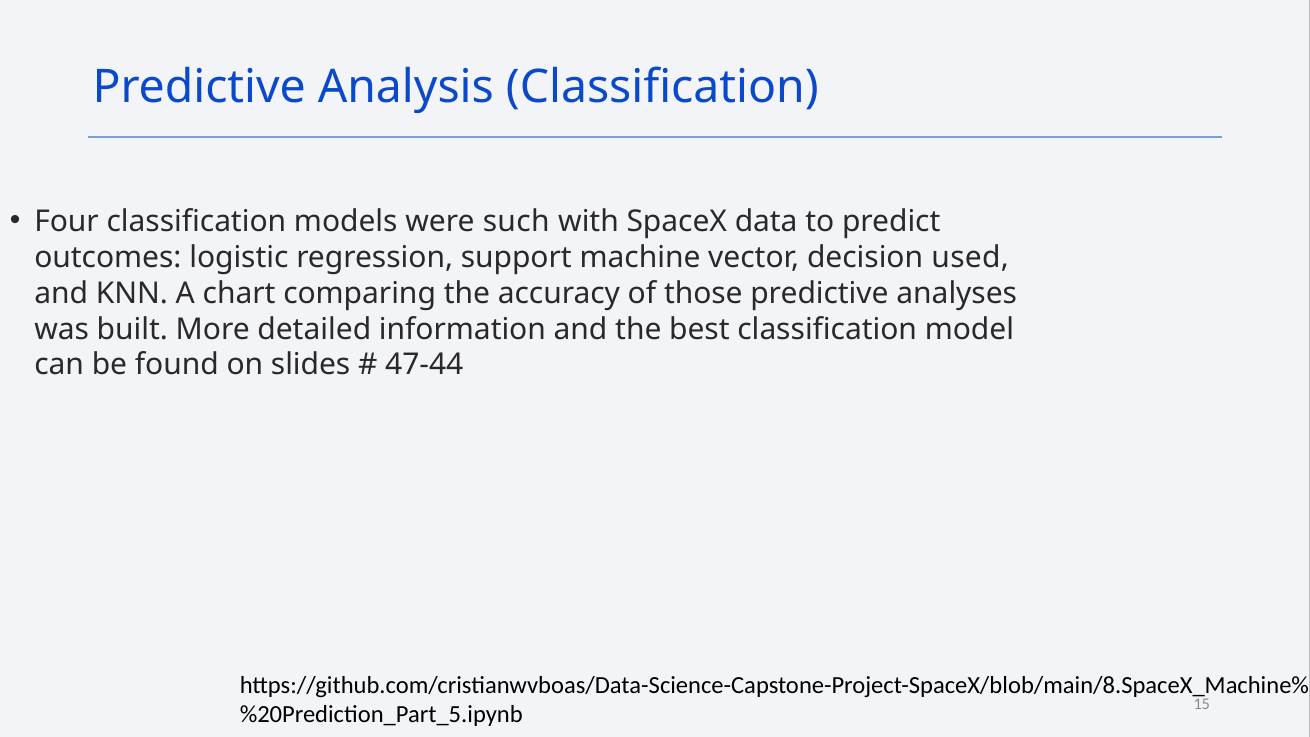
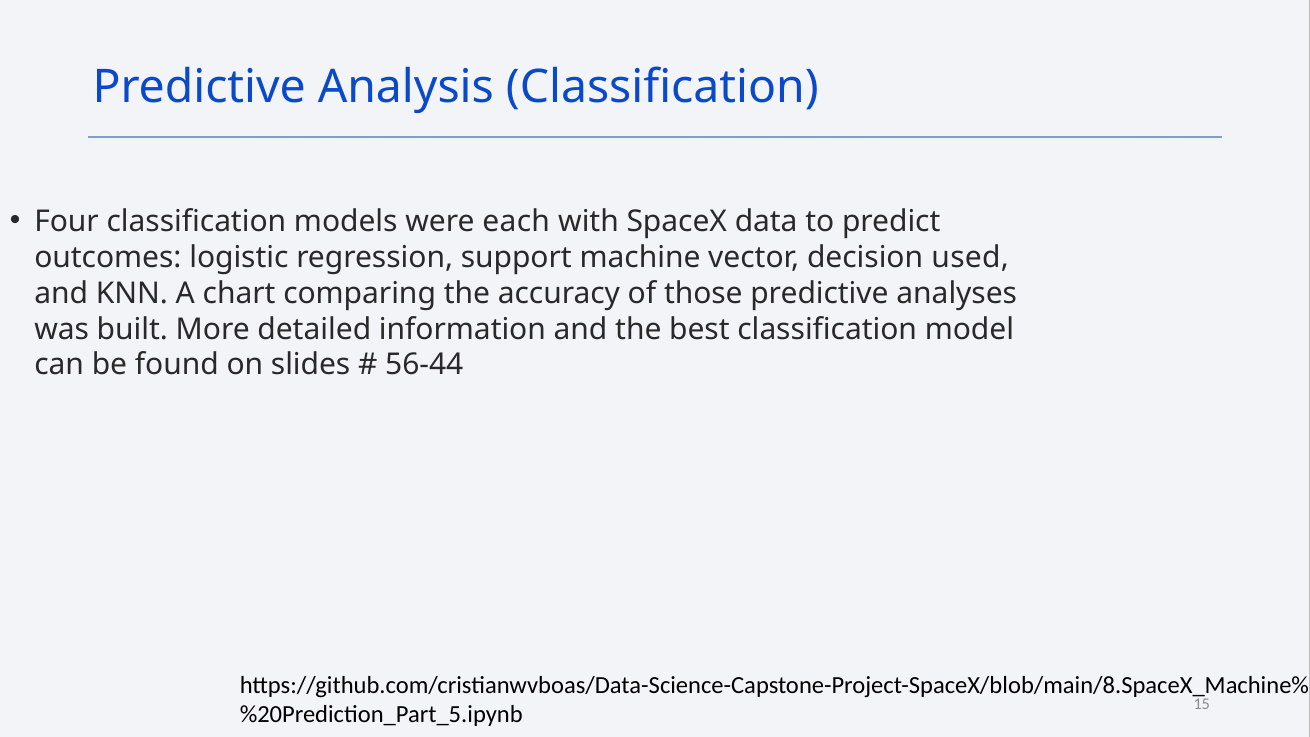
such: such -> each (516, 221)
47-44: 47-44 -> 56-44 (424, 365)
